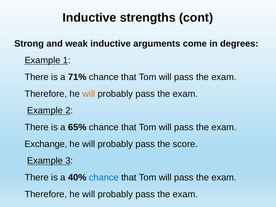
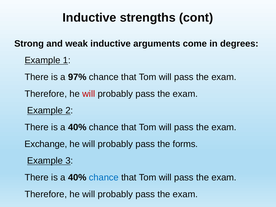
71%: 71% -> 97% (77, 77)
will colour: orange -> red (89, 94)
65%: 65% -> 40% (77, 127)
score: score -> forms (185, 144)
